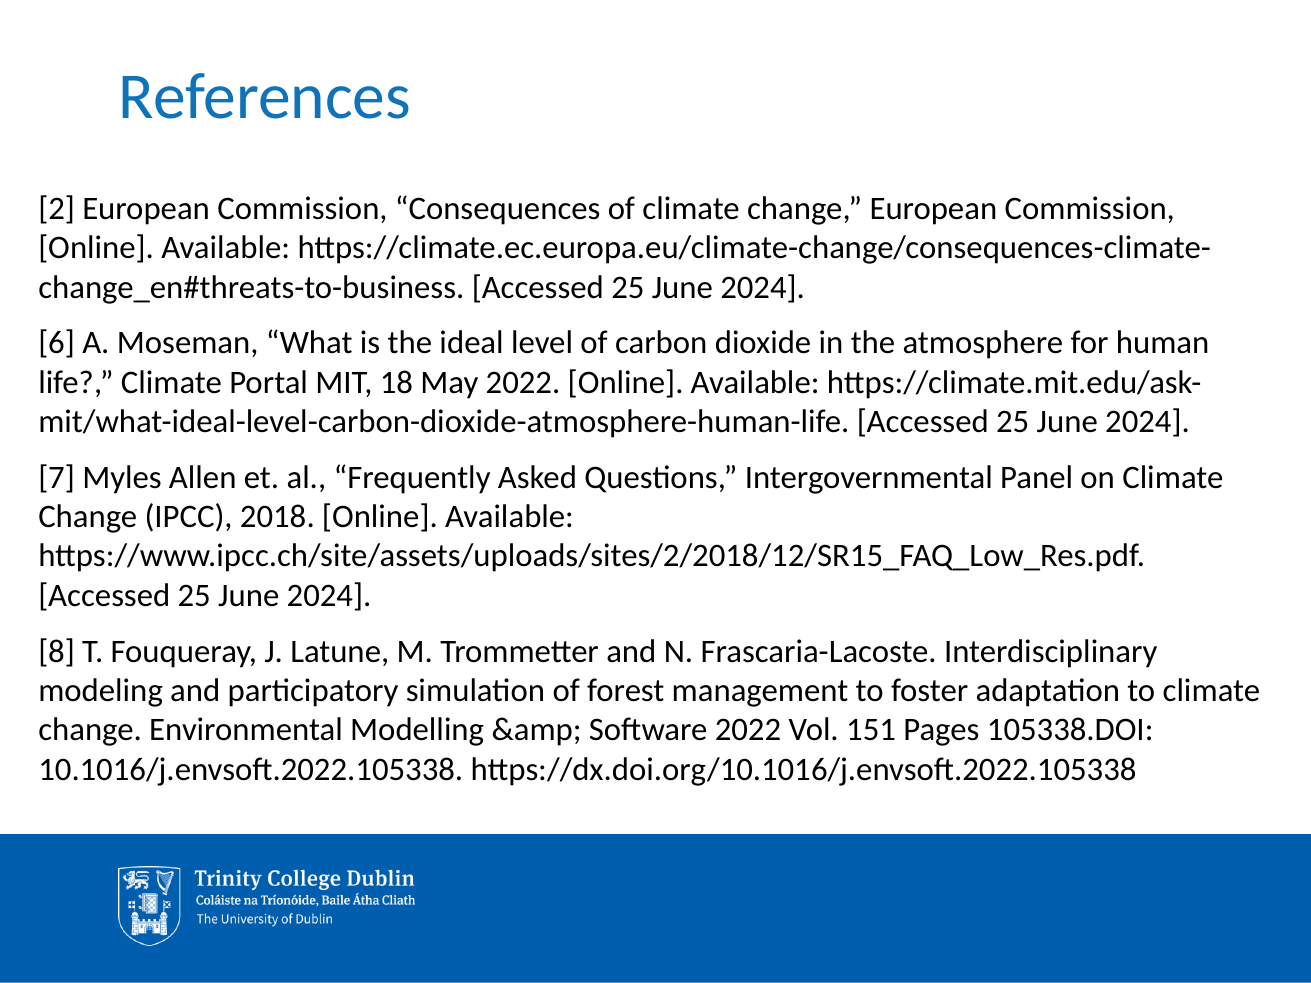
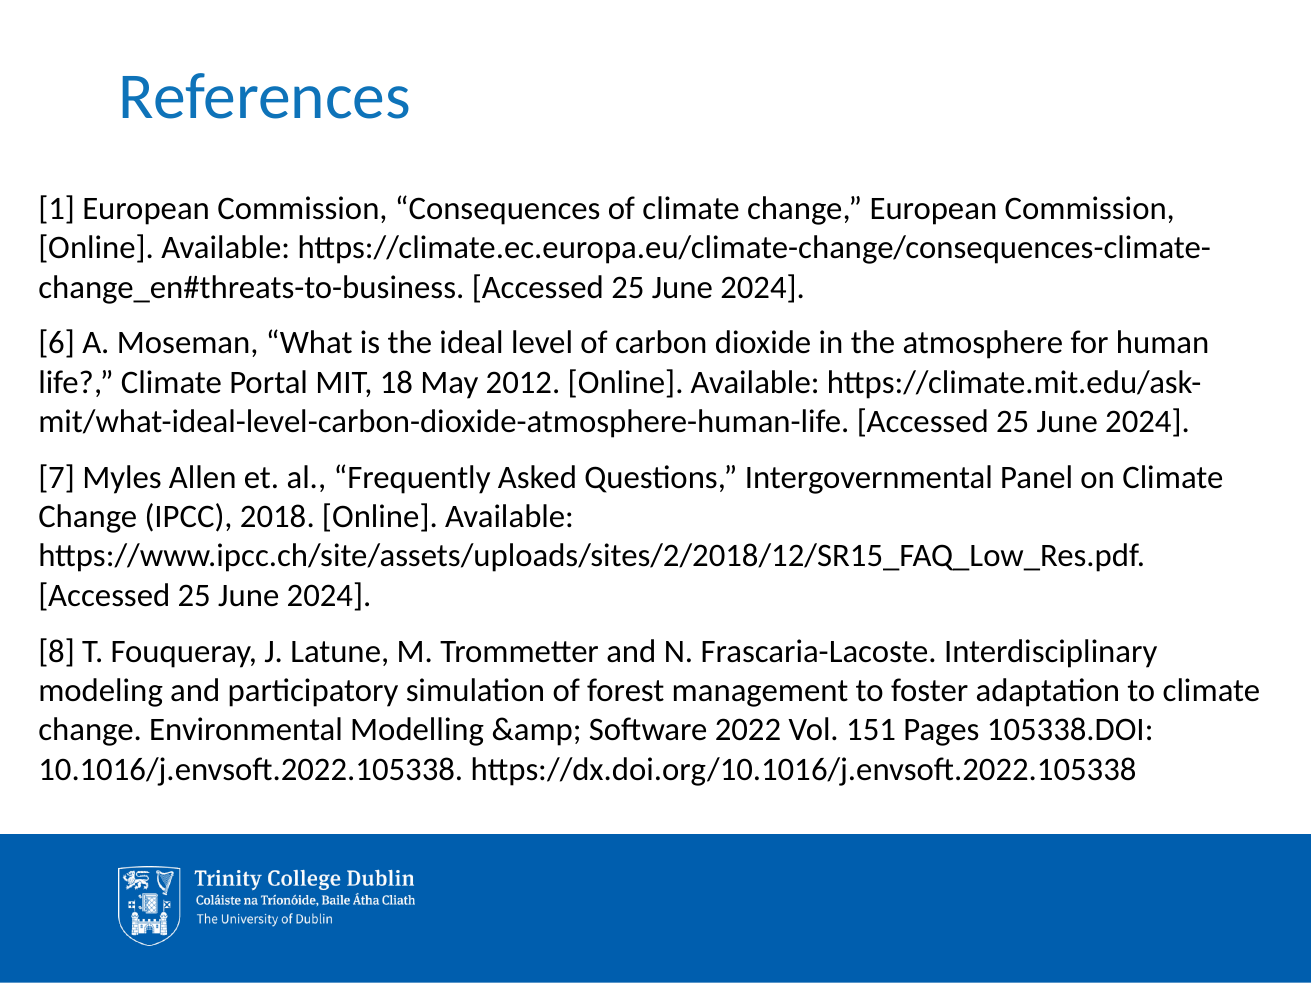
2: 2 -> 1 (57, 209)
May 2022: 2022 -> 2012 (523, 383)
